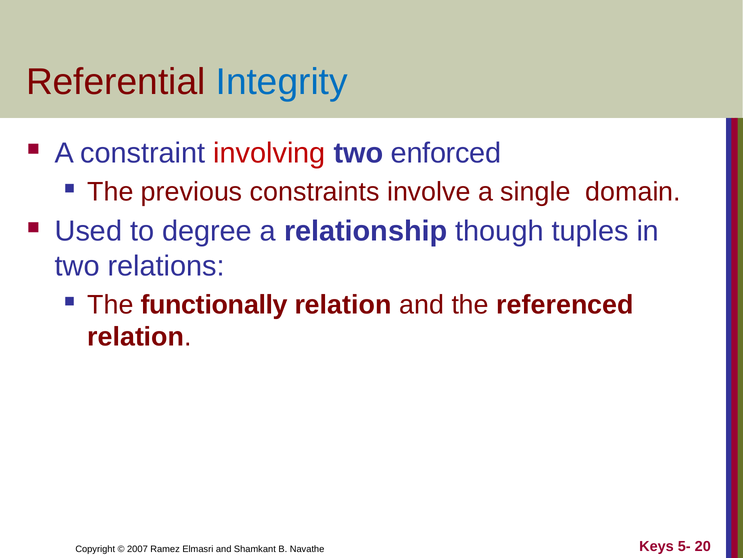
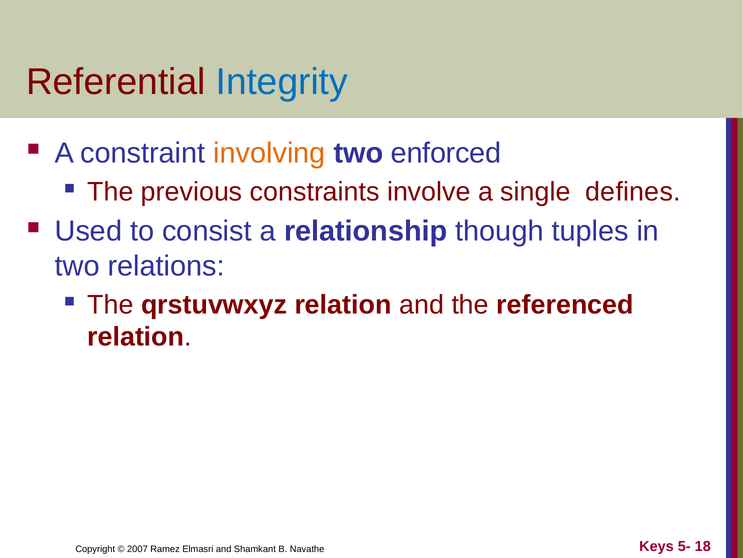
involving colour: red -> orange (269, 153)
domain: domain -> defines (633, 192)
degree: degree -> consist (207, 231)
functionally: functionally -> qrstuvwxyz (214, 304)
20: 20 -> 18 (703, 546)
